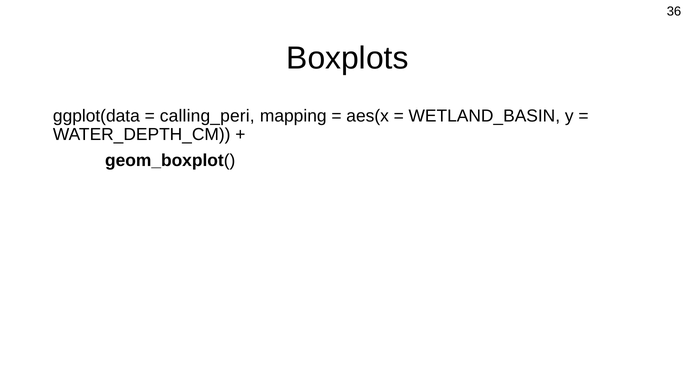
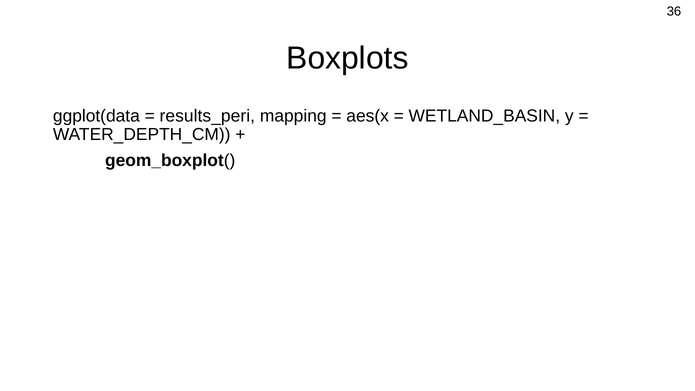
calling_peri: calling_peri -> results_peri (207, 116)
